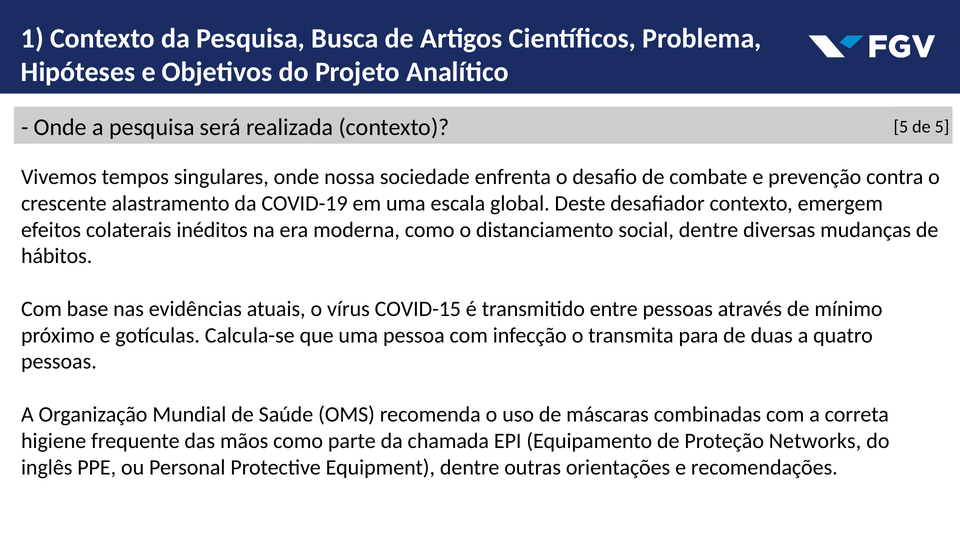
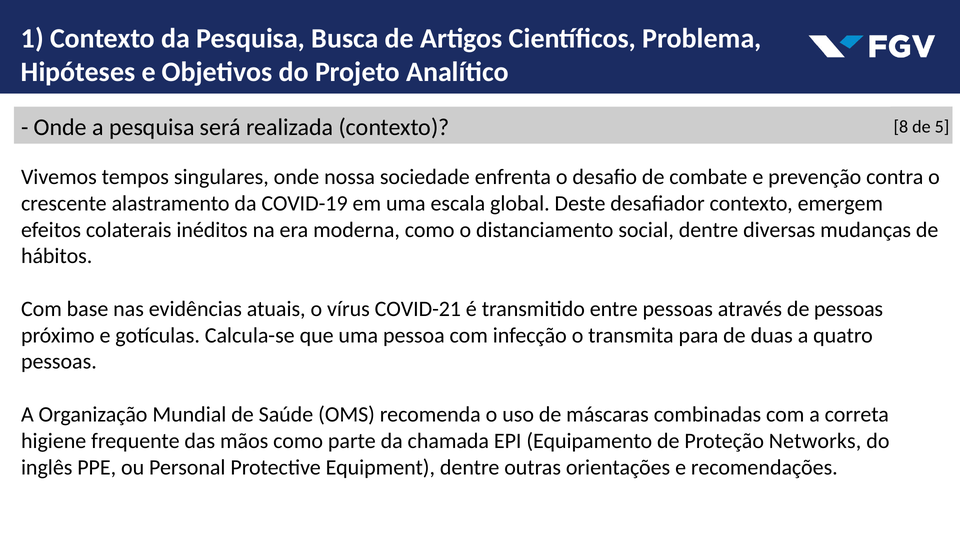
5: 5 -> 8 (901, 127)
COVID-15: COVID-15 -> COVID-21 (418, 309)
de mínimo: mínimo -> pessoas (849, 309)
